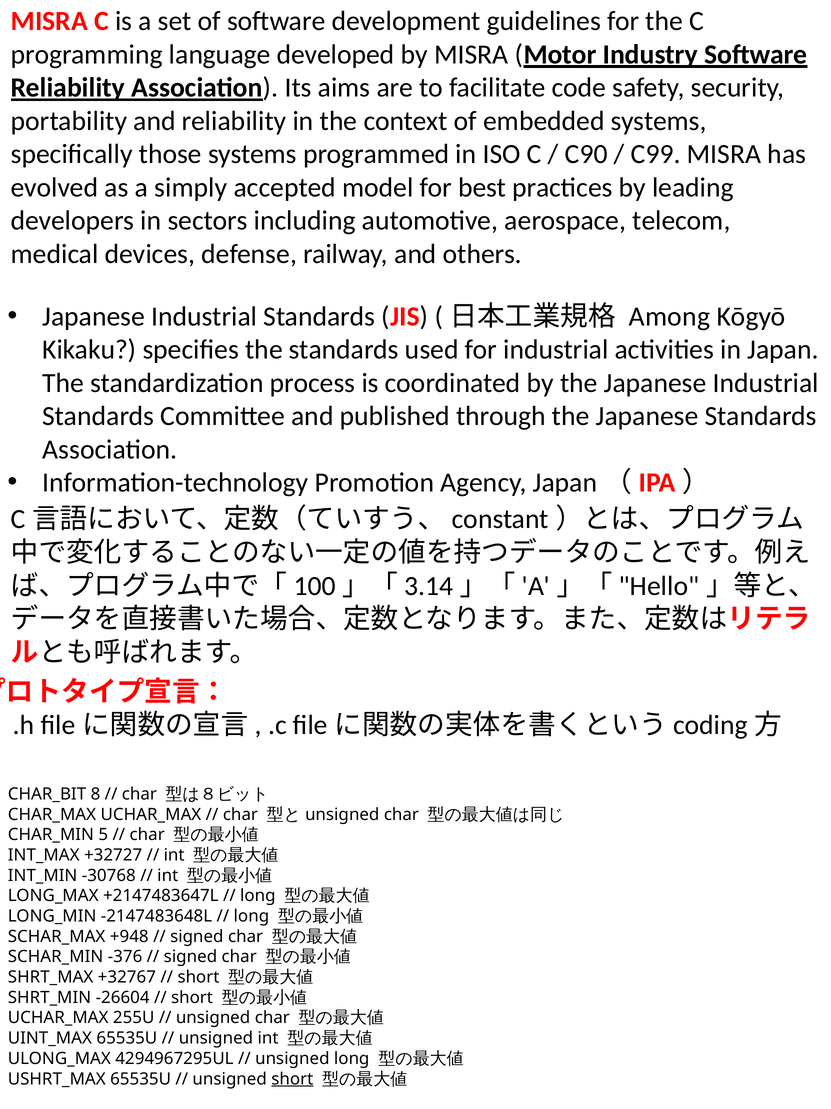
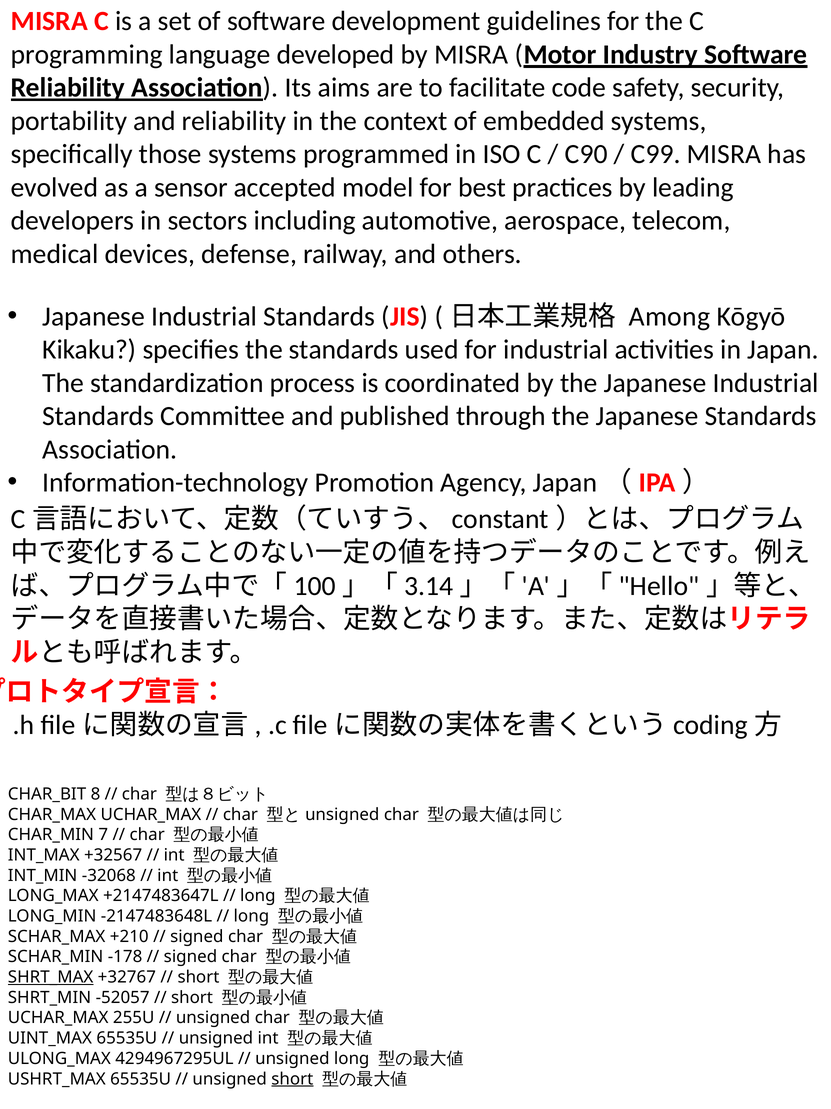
simply: simply -> sensor (191, 187)
5: 5 -> 7 (103, 834)
+32727: +32727 -> +32567 (113, 854)
-30768: -30768 -> -32068 (109, 875)
+948: +948 -> +210 (129, 936)
-376: -376 -> -178 (125, 956)
SHRT_MAX underline: none -> present (51, 976)
-26604: -26604 -> -52057 (123, 997)
